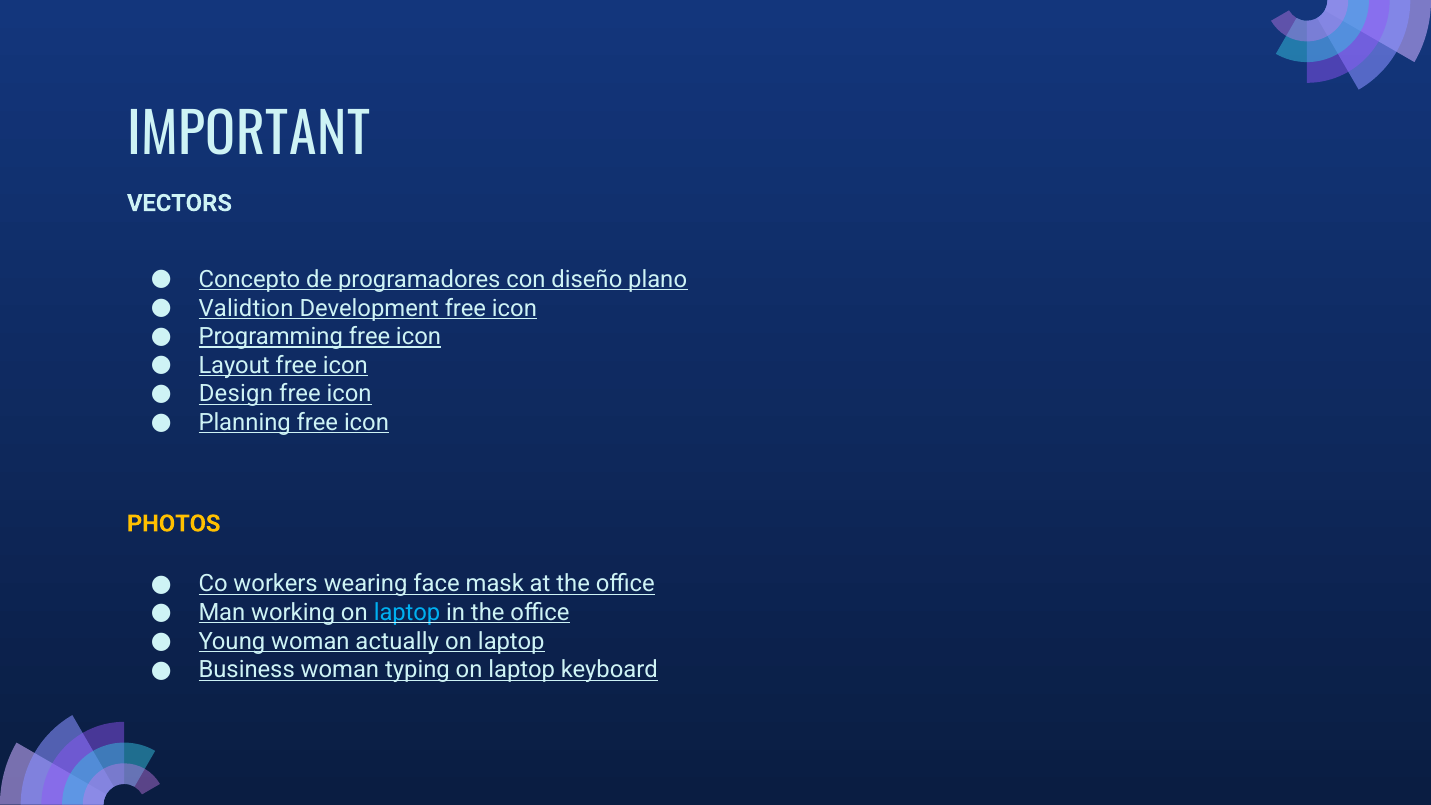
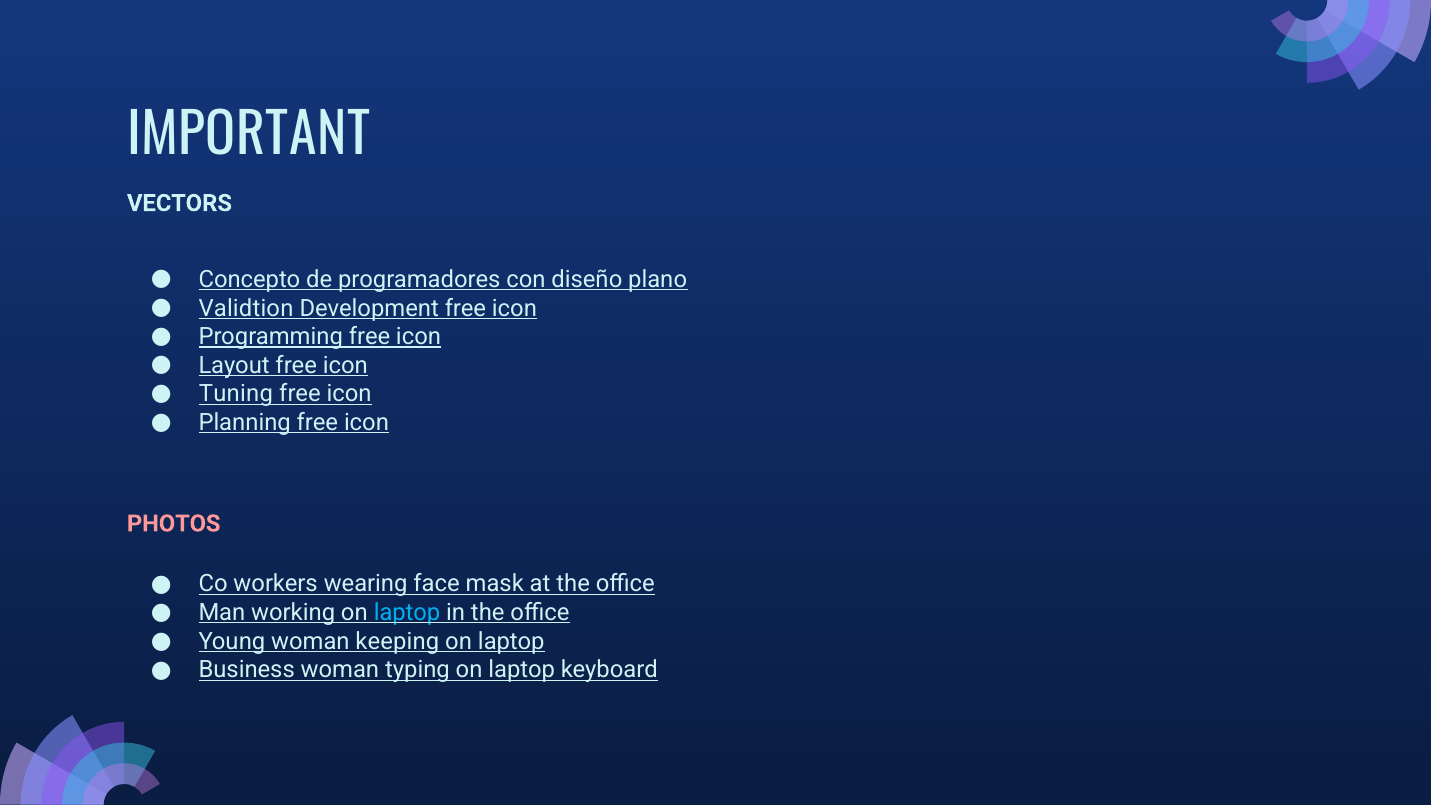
Design: Design -> Tuning (236, 394)
PHOTOS colour: yellow -> pink (174, 524)
actually: actually -> keeping (397, 641)
